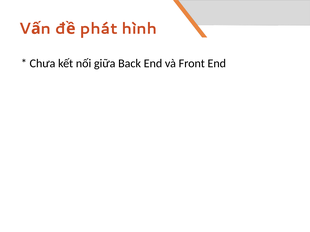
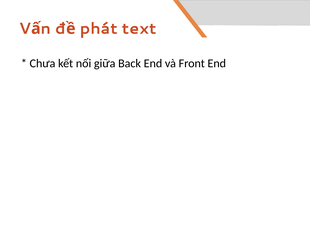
hình: hình -> text (139, 29)
